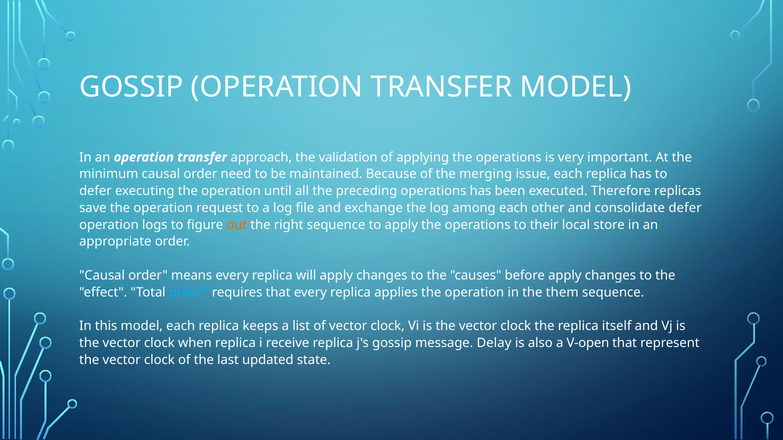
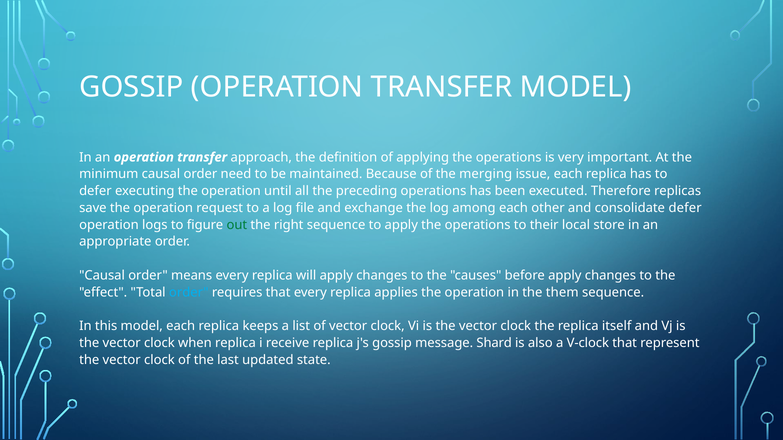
validation: validation -> definition (348, 157)
out colour: orange -> green (237, 225)
Delay: Delay -> Shard (494, 343)
V-open: V-open -> V-clock (588, 343)
